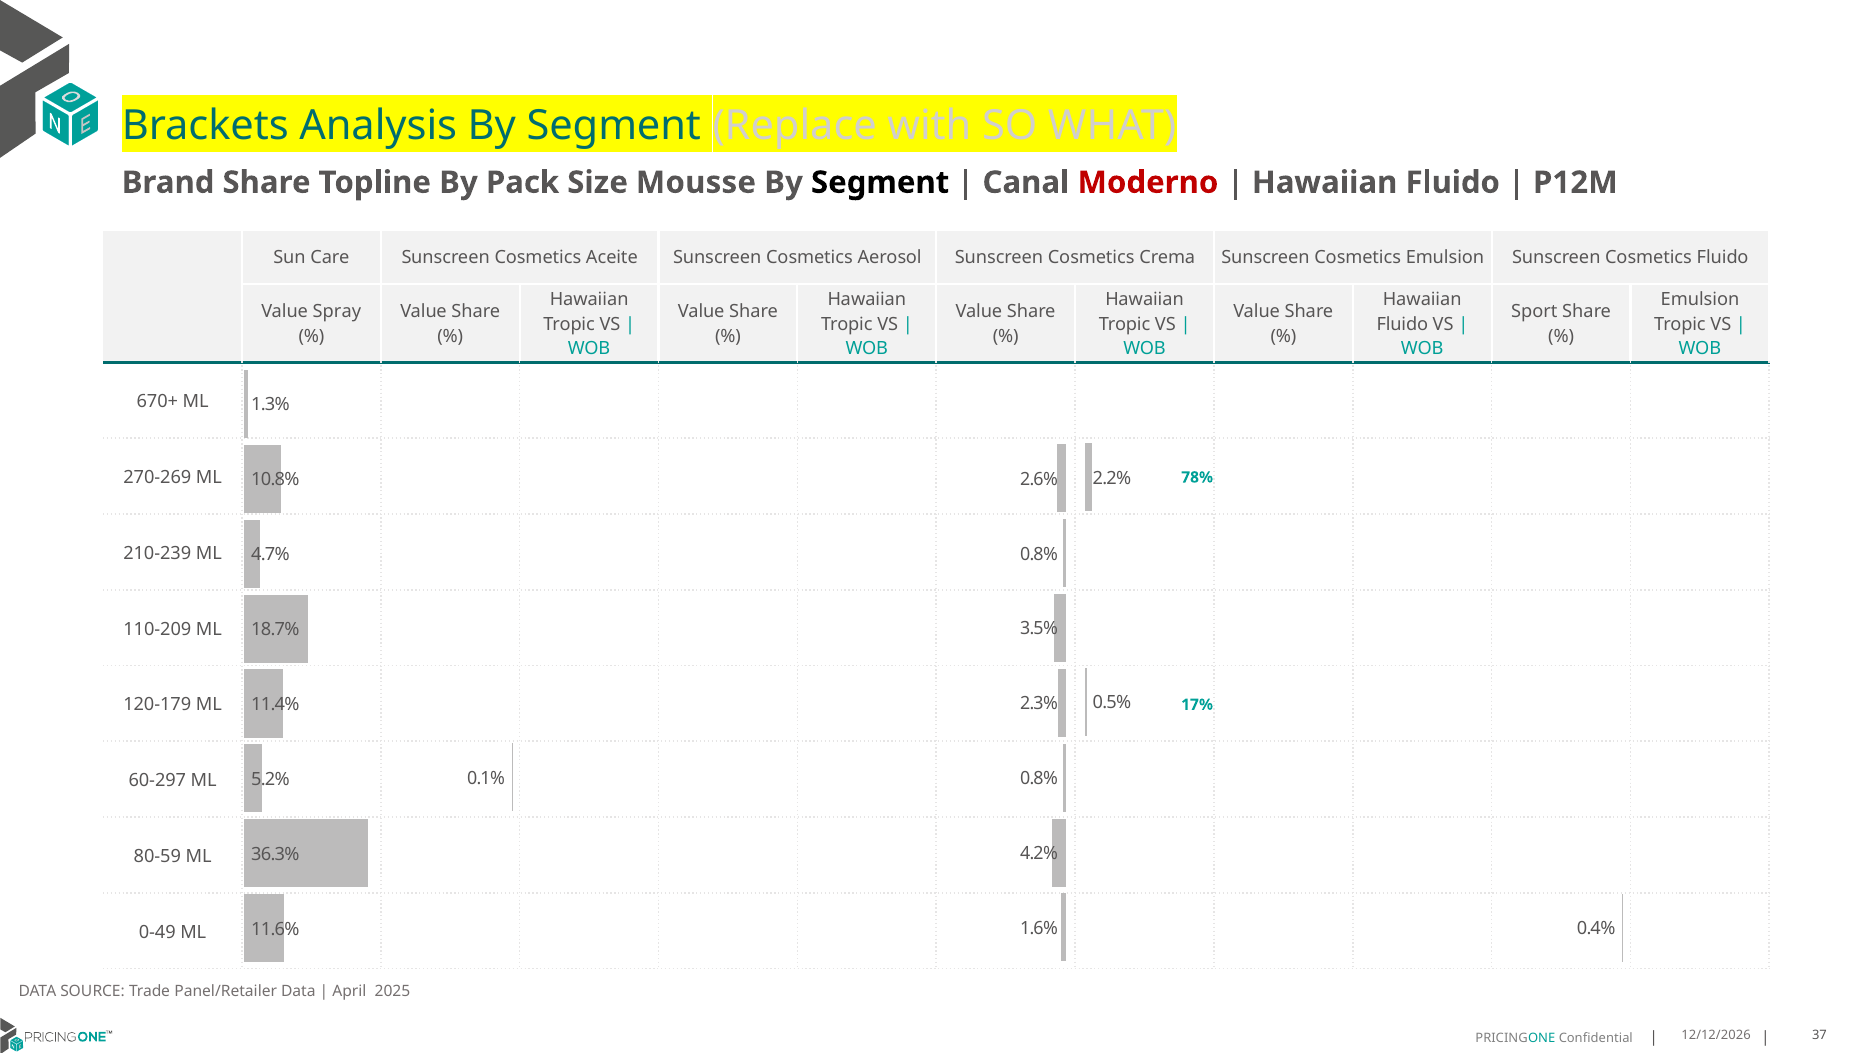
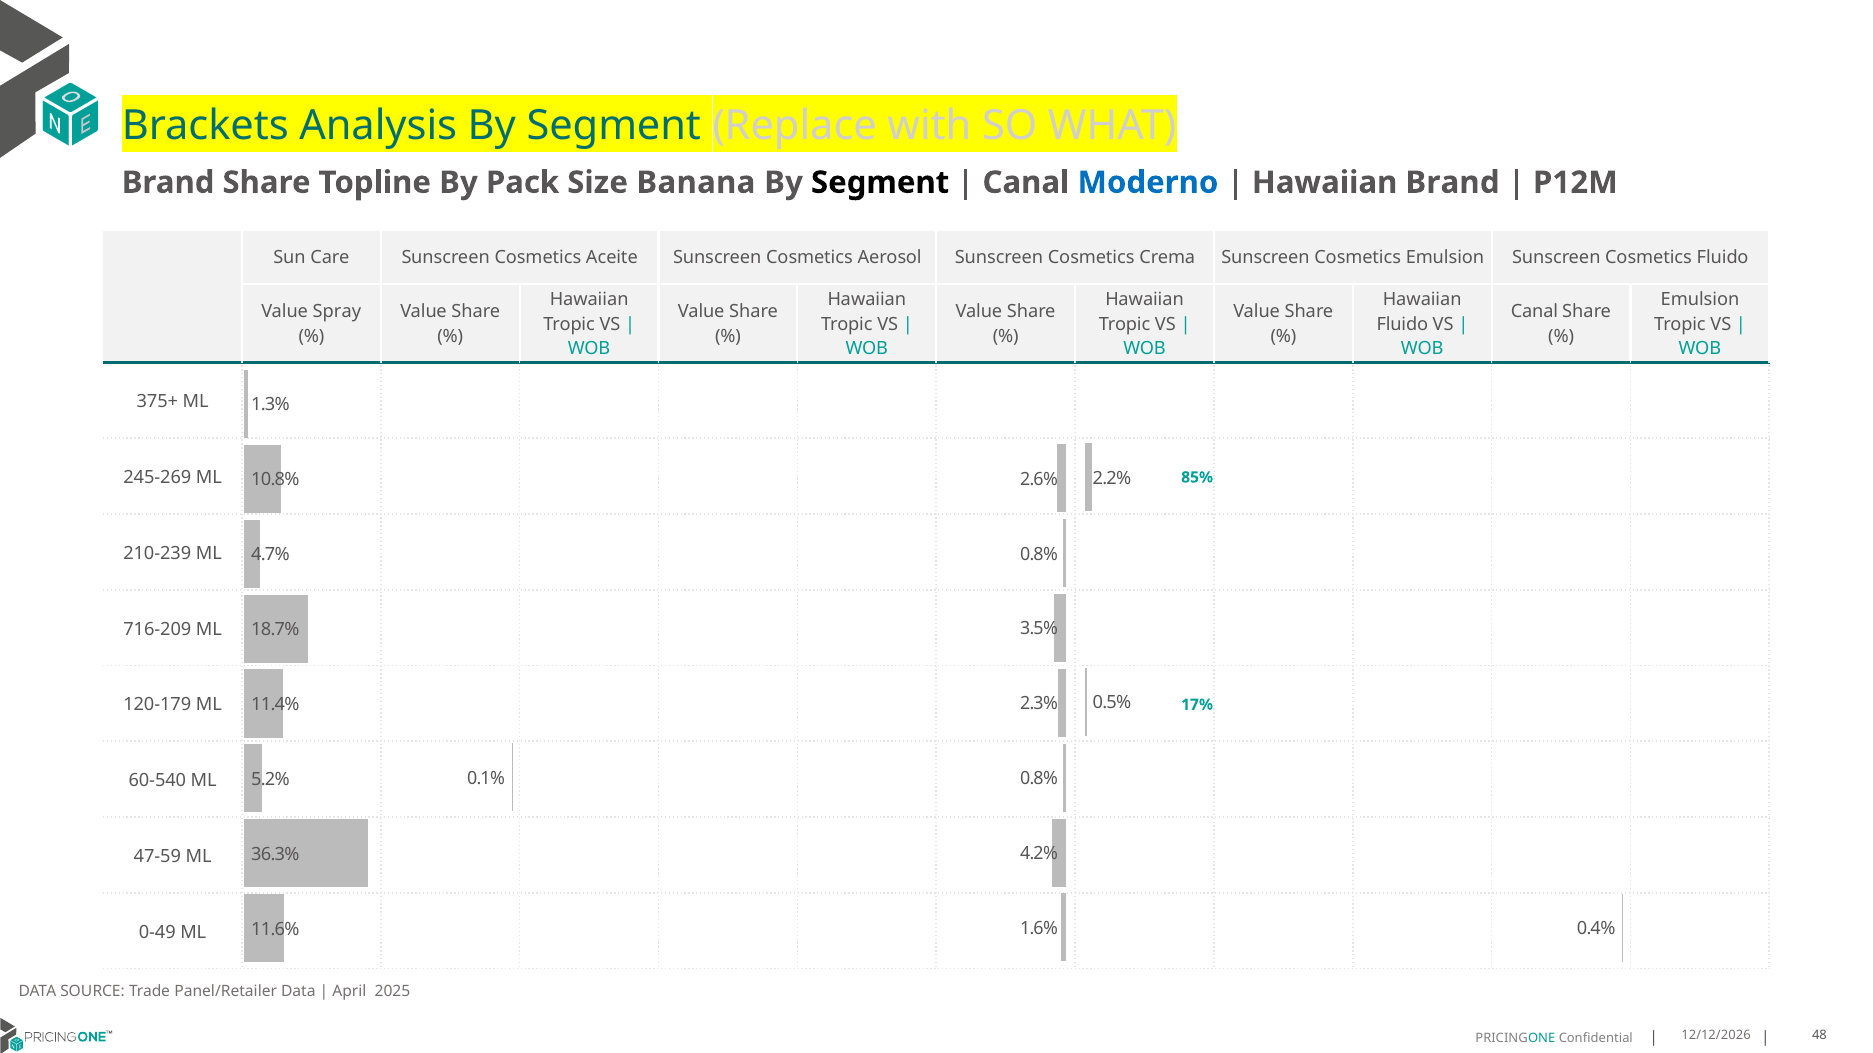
Mousse: Mousse -> Banana (696, 183)
Moderno colour: red -> blue (1148, 183)
Fluido: Fluido -> Brand (1453, 183)
Sport: Sport -> Canal (1534, 312)
670+: 670+ -> 375+ (157, 402)
270-269: 270-269 -> 245-269 (157, 478)
78%: 78% -> 85% (1197, 478)
110-209: 110-209 -> 716-209 (157, 629)
60-297: 60-297 -> 60-540 (157, 781)
80-59: 80-59 -> 47-59 (157, 857)
37: 37 -> 48 (1819, 1036)
